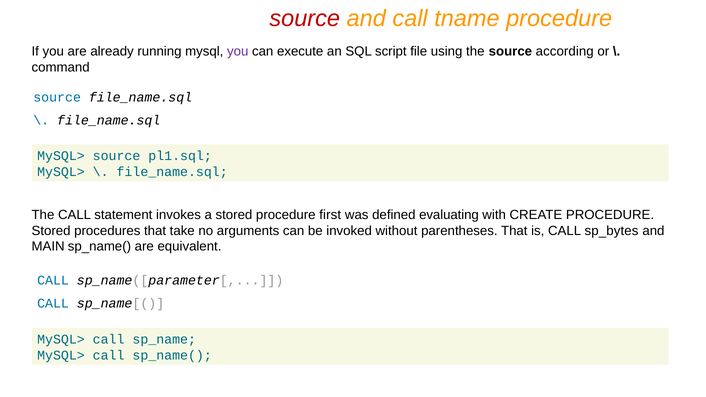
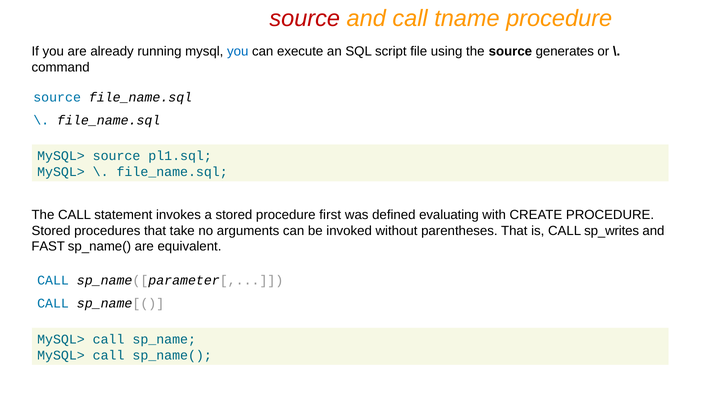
you colour: purple -> blue (238, 52)
according: according -> generates (565, 52)
sp_bytes: sp_bytes -> sp_writes (612, 231)
MAIN: MAIN -> FAST (48, 247)
